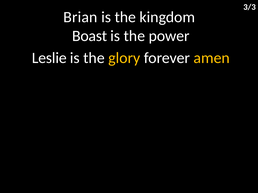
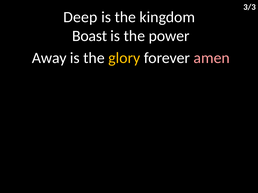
Brian: Brian -> Deep (80, 17)
Leslie: Leslie -> Away (49, 58)
amen colour: yellow -> pink (212, 58)
